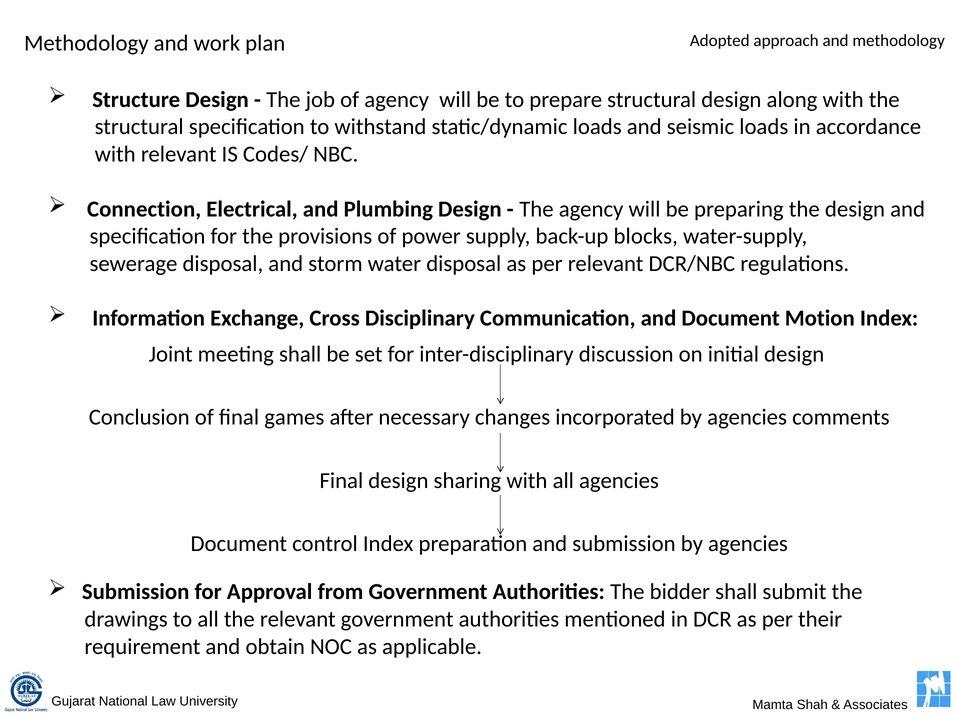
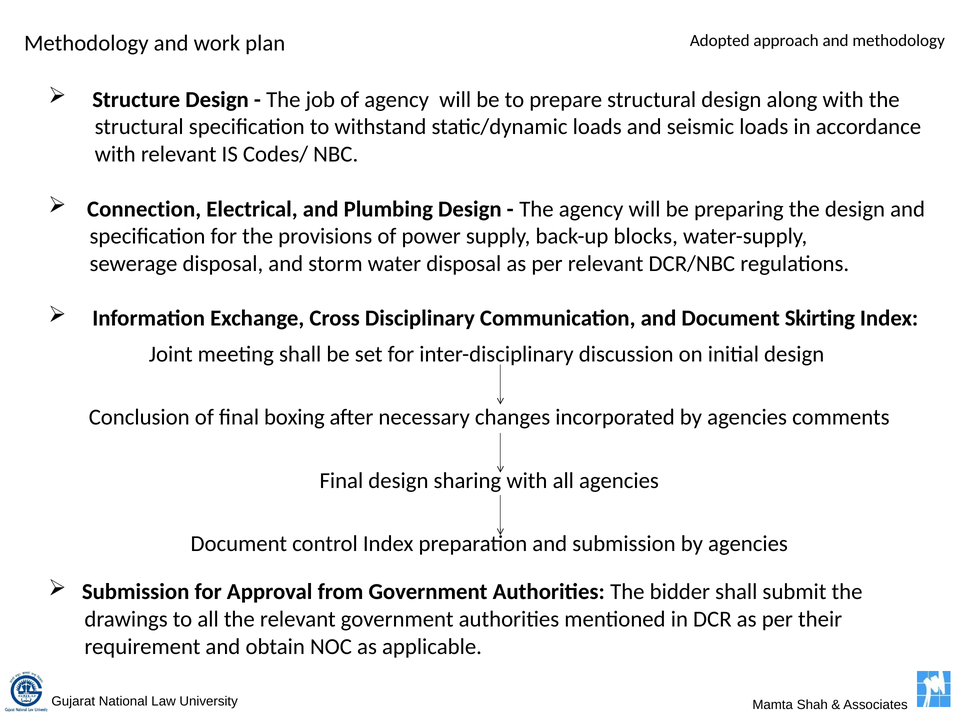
Motion: Motion -> Skirting (820, 318)
games: games -> boxing (294, 417)
